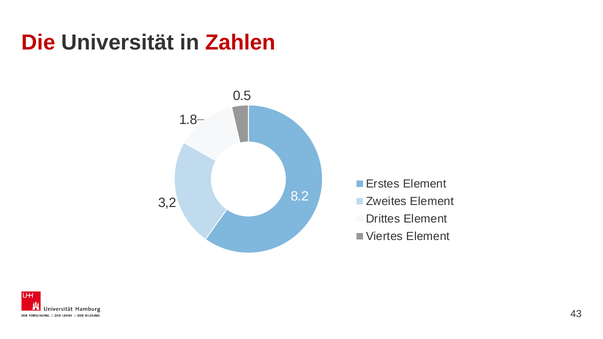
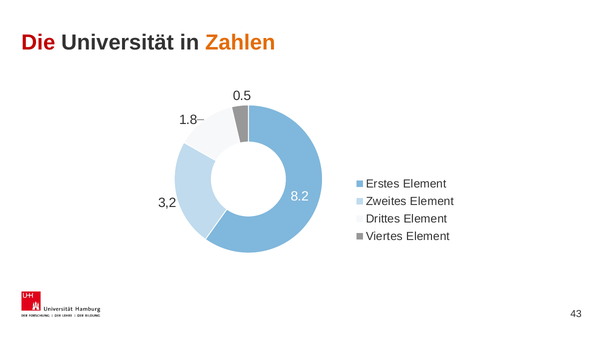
Zahlen colour: red -> orange (240, 43)
